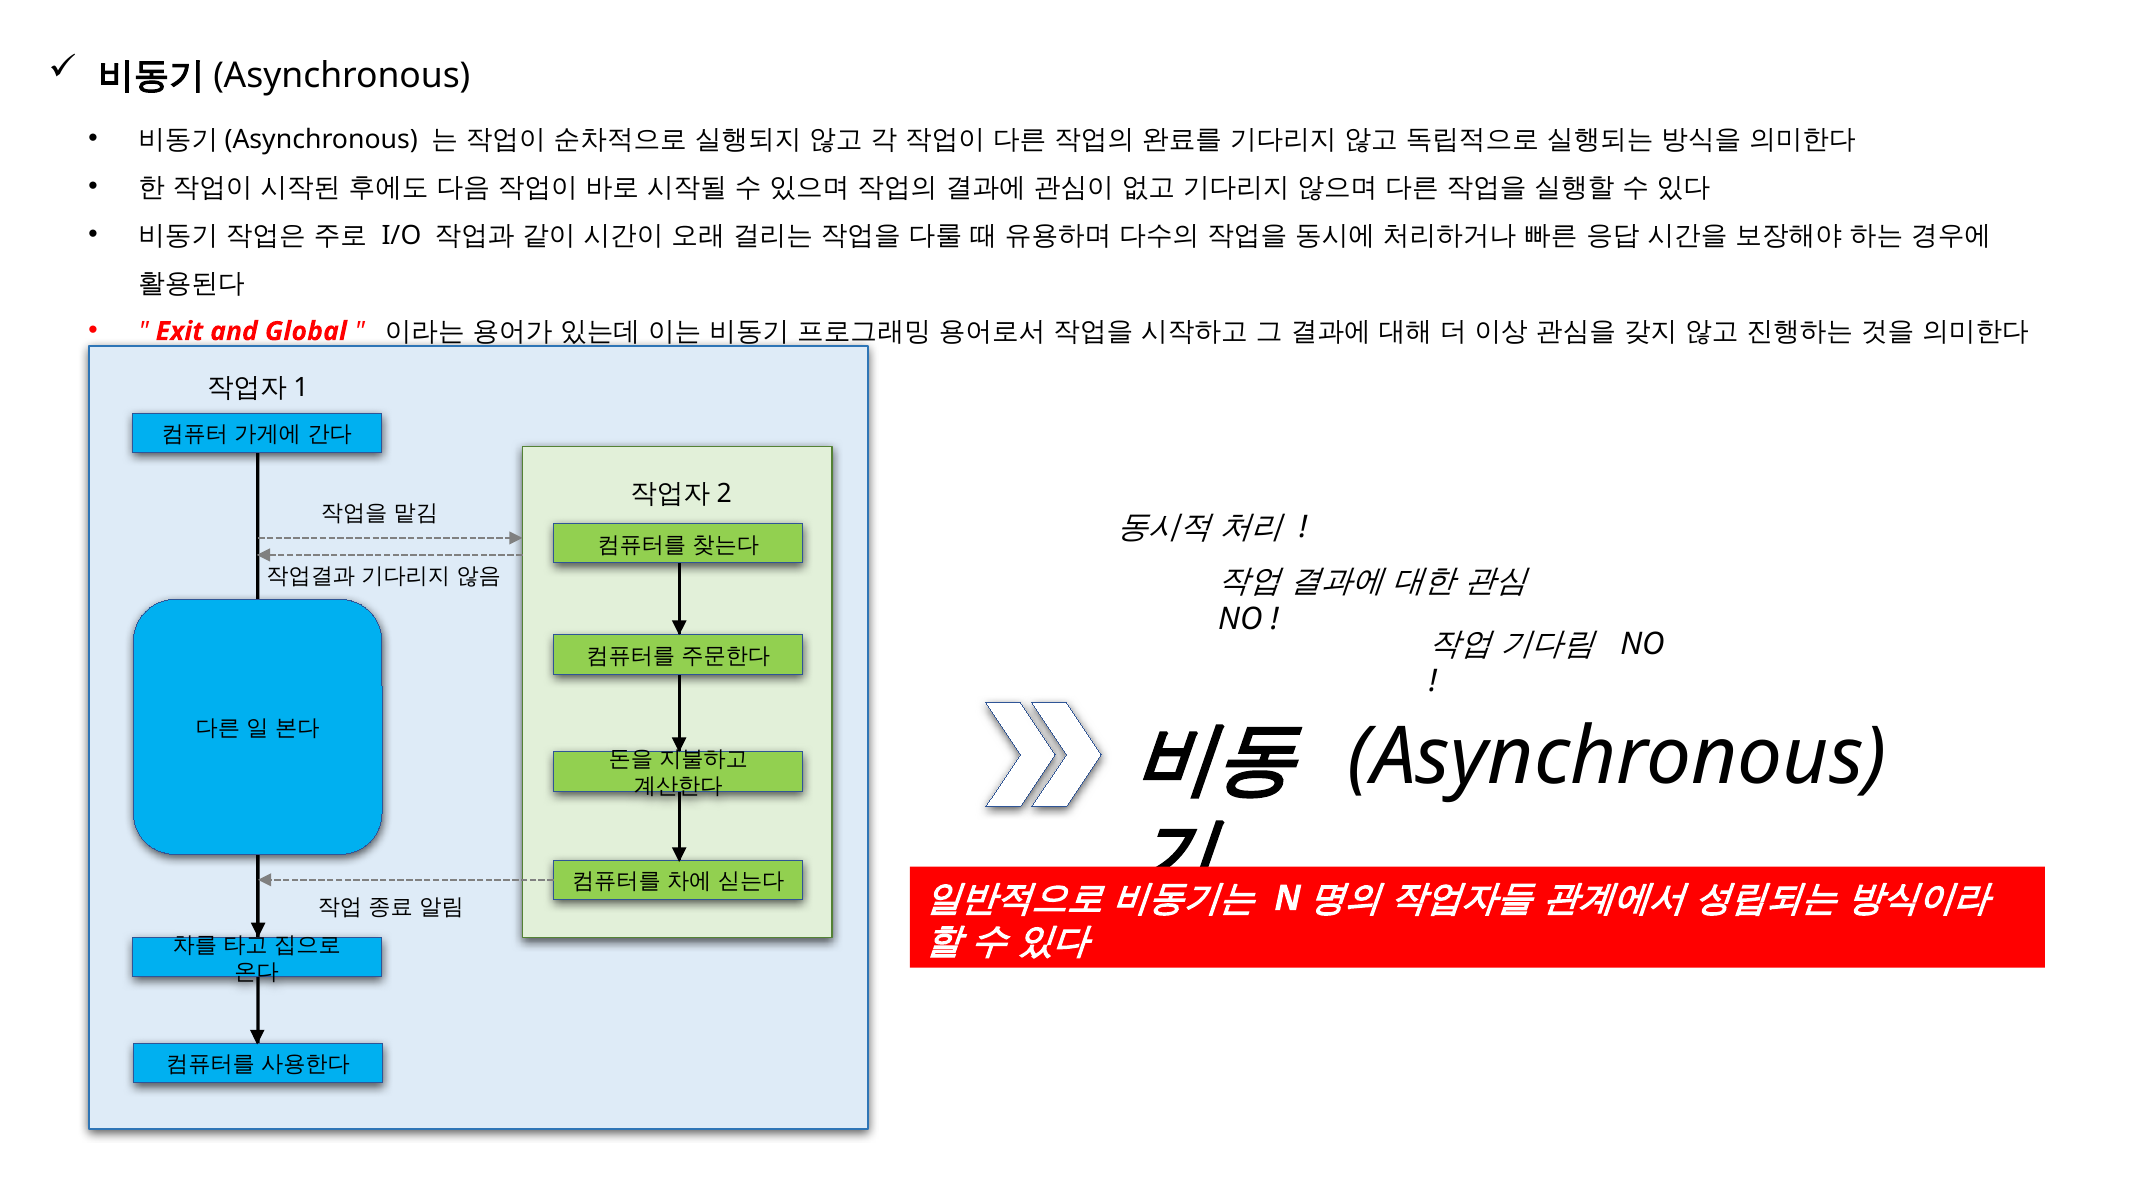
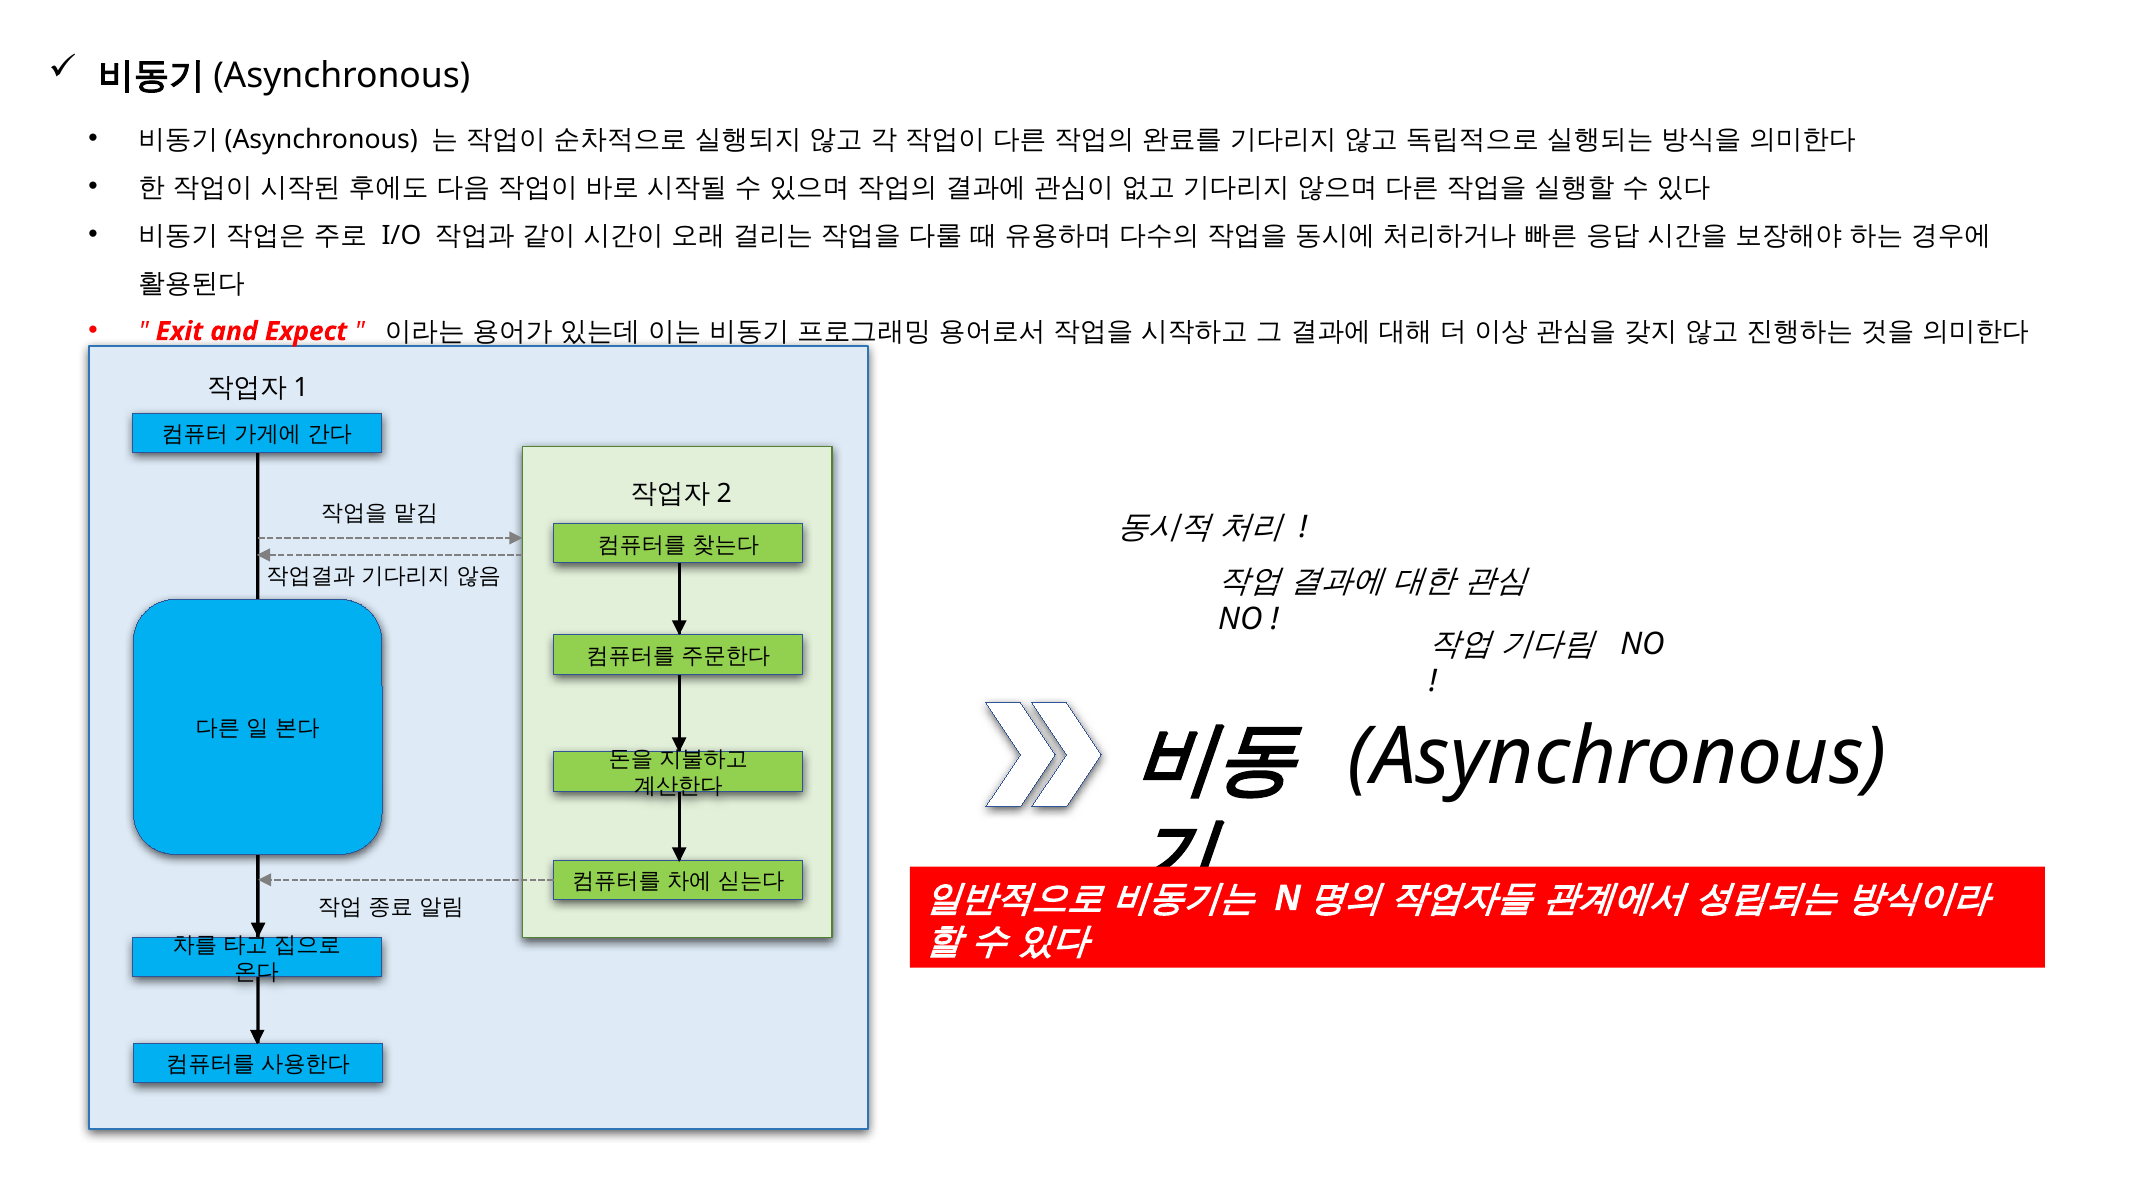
Global: Global -> Expect (306, 331)
